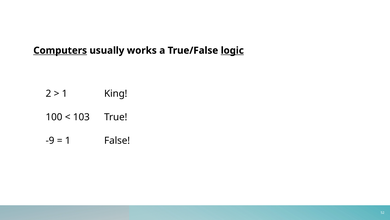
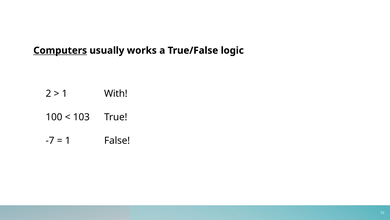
logic underline: present -> none (232, 50)
King: King -> With (116, 93)
-9: -9 -> -7 (50, 140)
